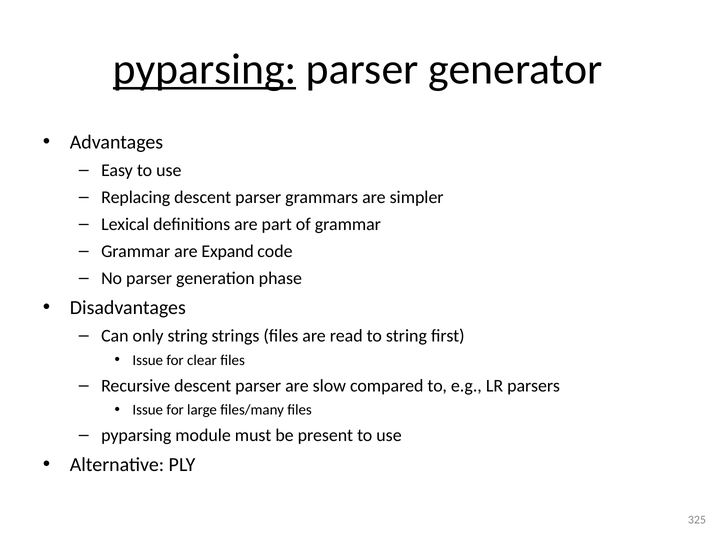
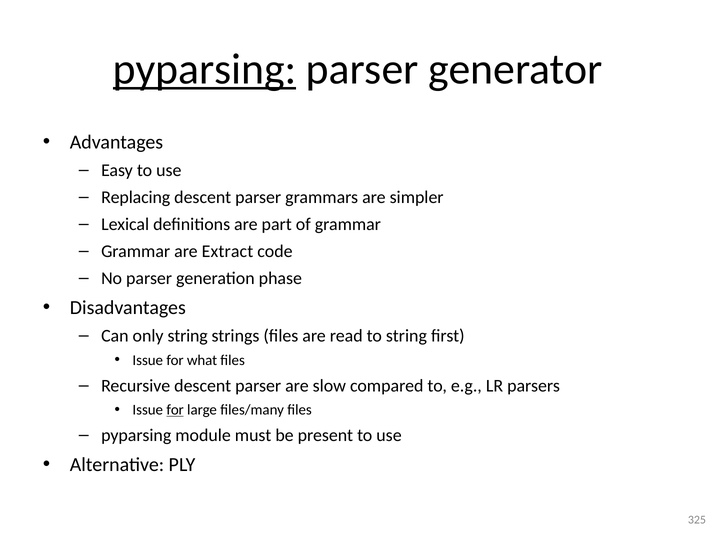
Expand: Expand -> Extract (227, 252)
clear: clear -> what (202, 360)
for underline: none -> present (175, 410)
